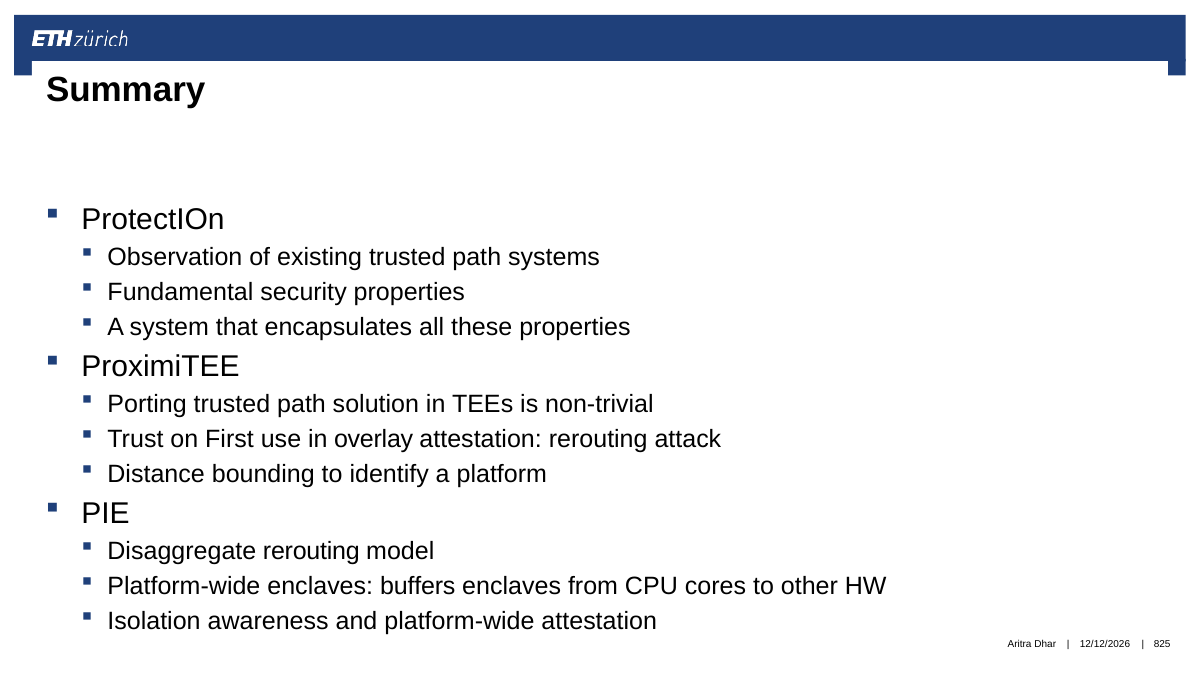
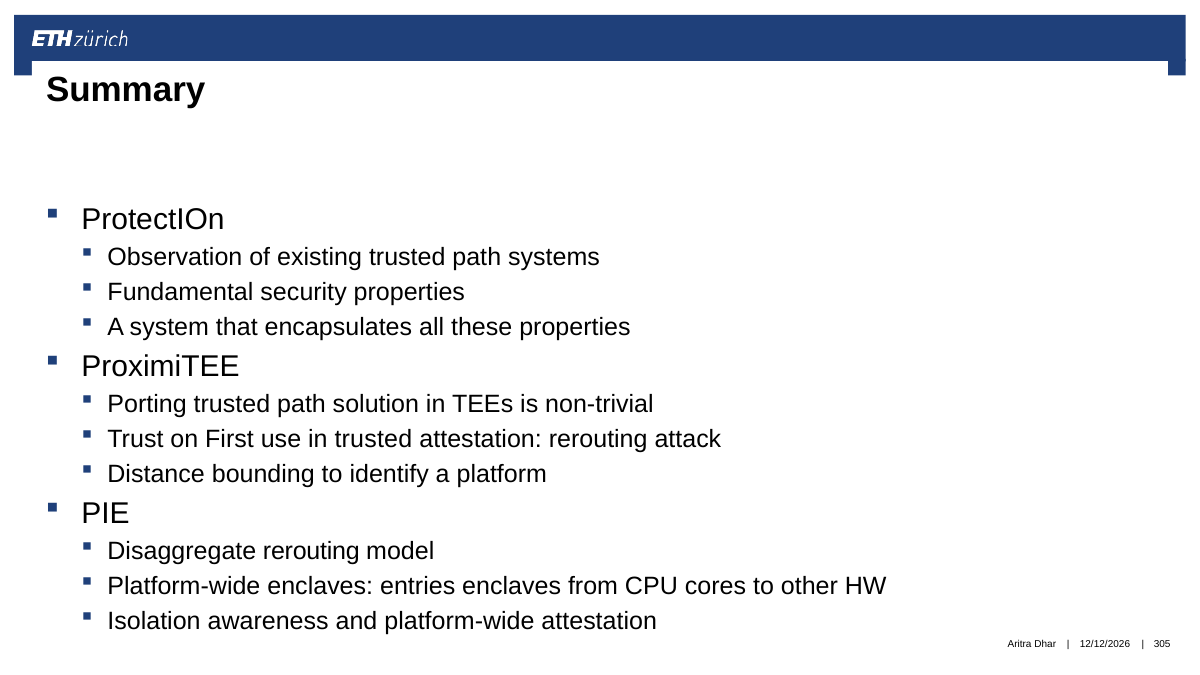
in overlay: overlay -> trusted (373, 439)
buffers: buffers -> entries (418, 587)
825: 825 -> 305 (1162, 645)
